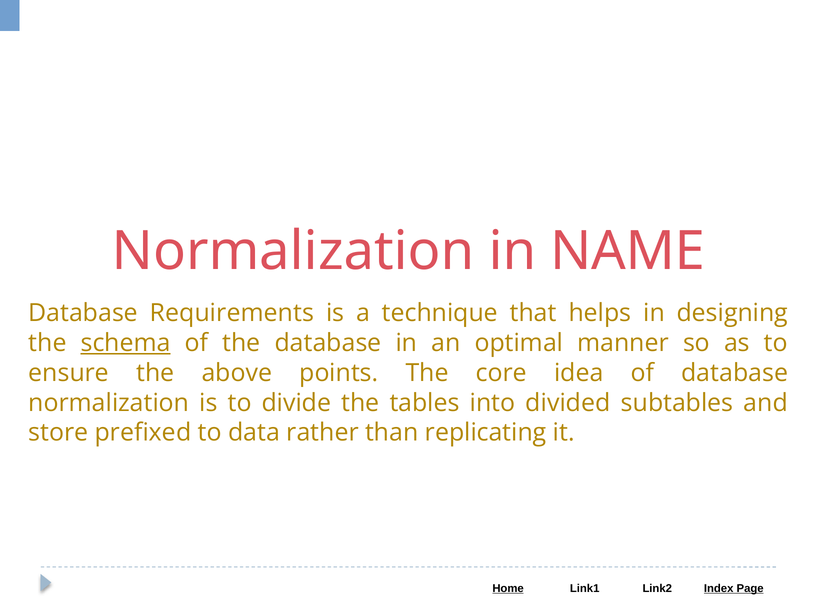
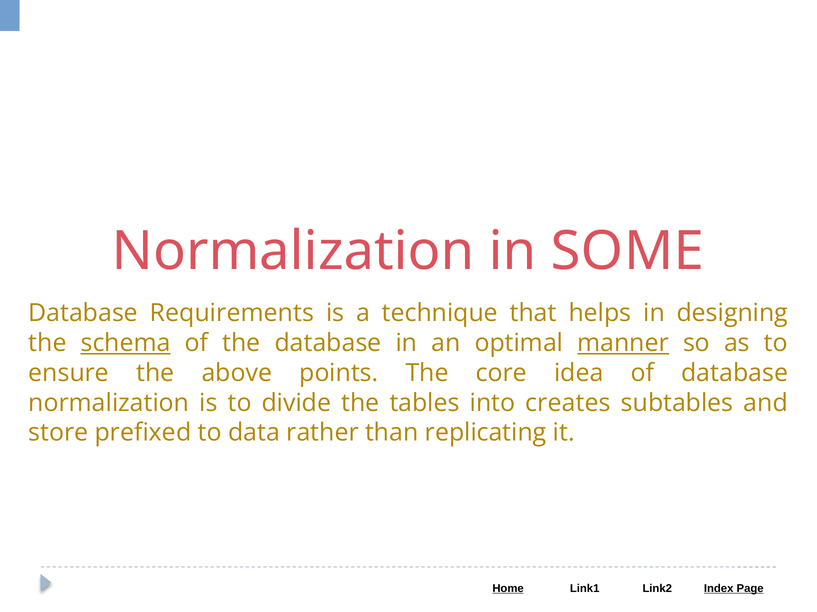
NAME: NAME -> SOME (627, 252)
manner underline: none -> present (623, 343)
divided: divided -> creates (568, 403)
